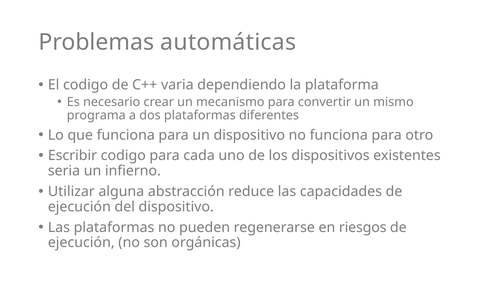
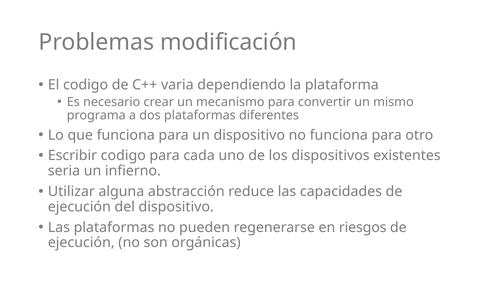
automáticas: automáticas -> modificación (228, 42)
